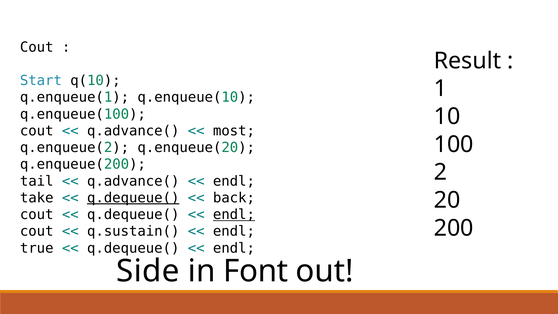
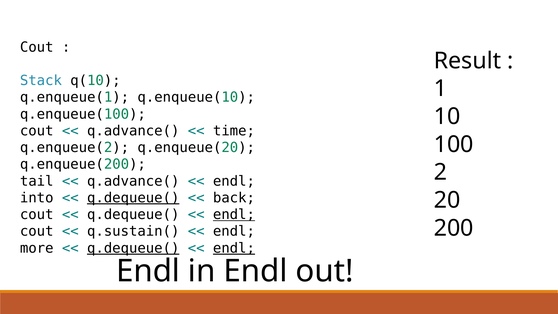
Start: Start -> Stack (41, 81)
most: most -> time (234, 131)
take: take -> into (37, 198)
true: true -> more (37, 248)
q.dequeue( underline: none -> present (133, 248)
endl underline: none -> present (234, 248)
Side: Side -> Endl (148, 271)
in Font: Font -> Endl (256, 271)
